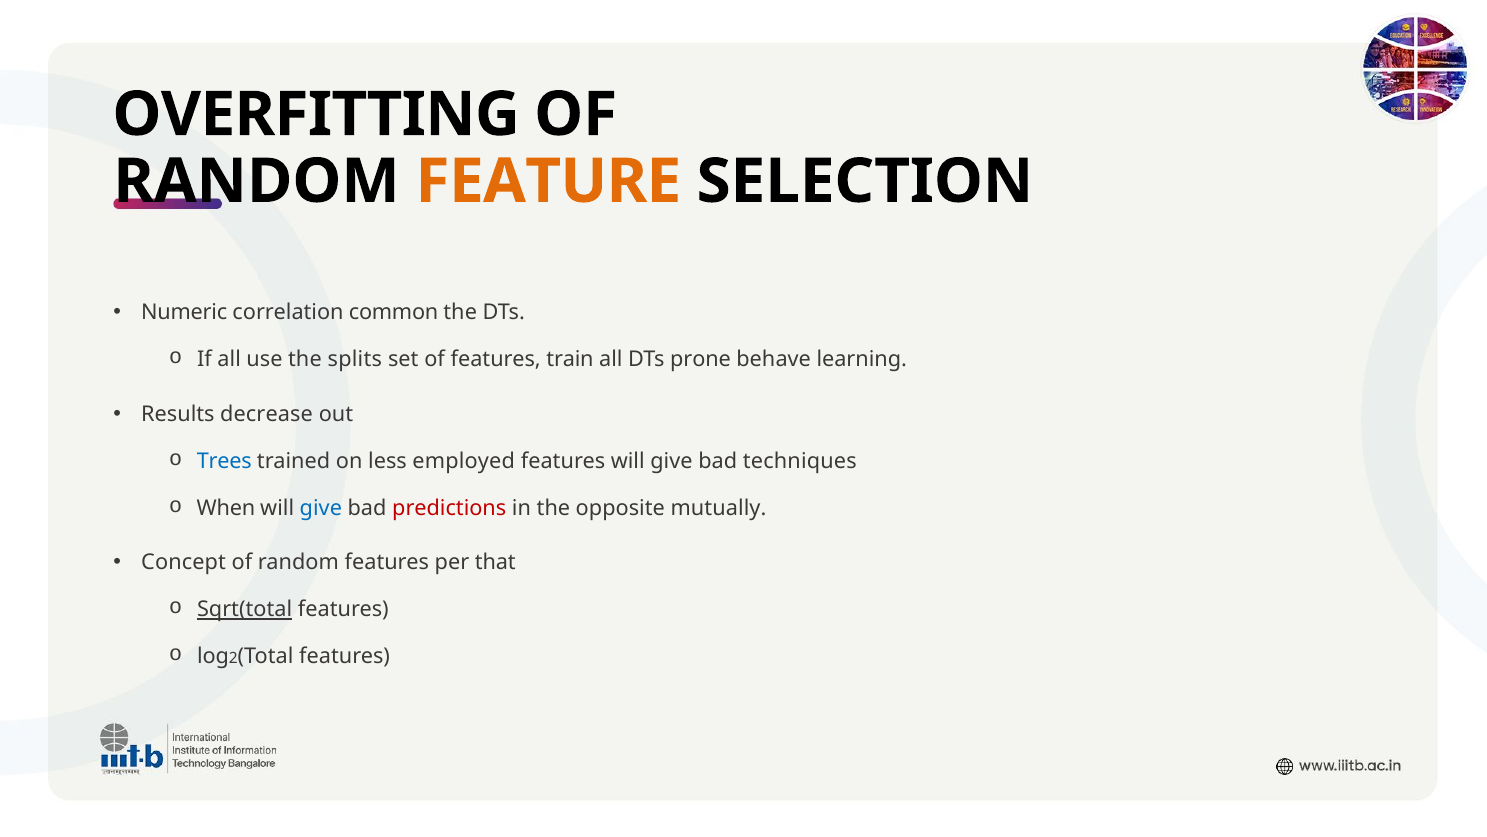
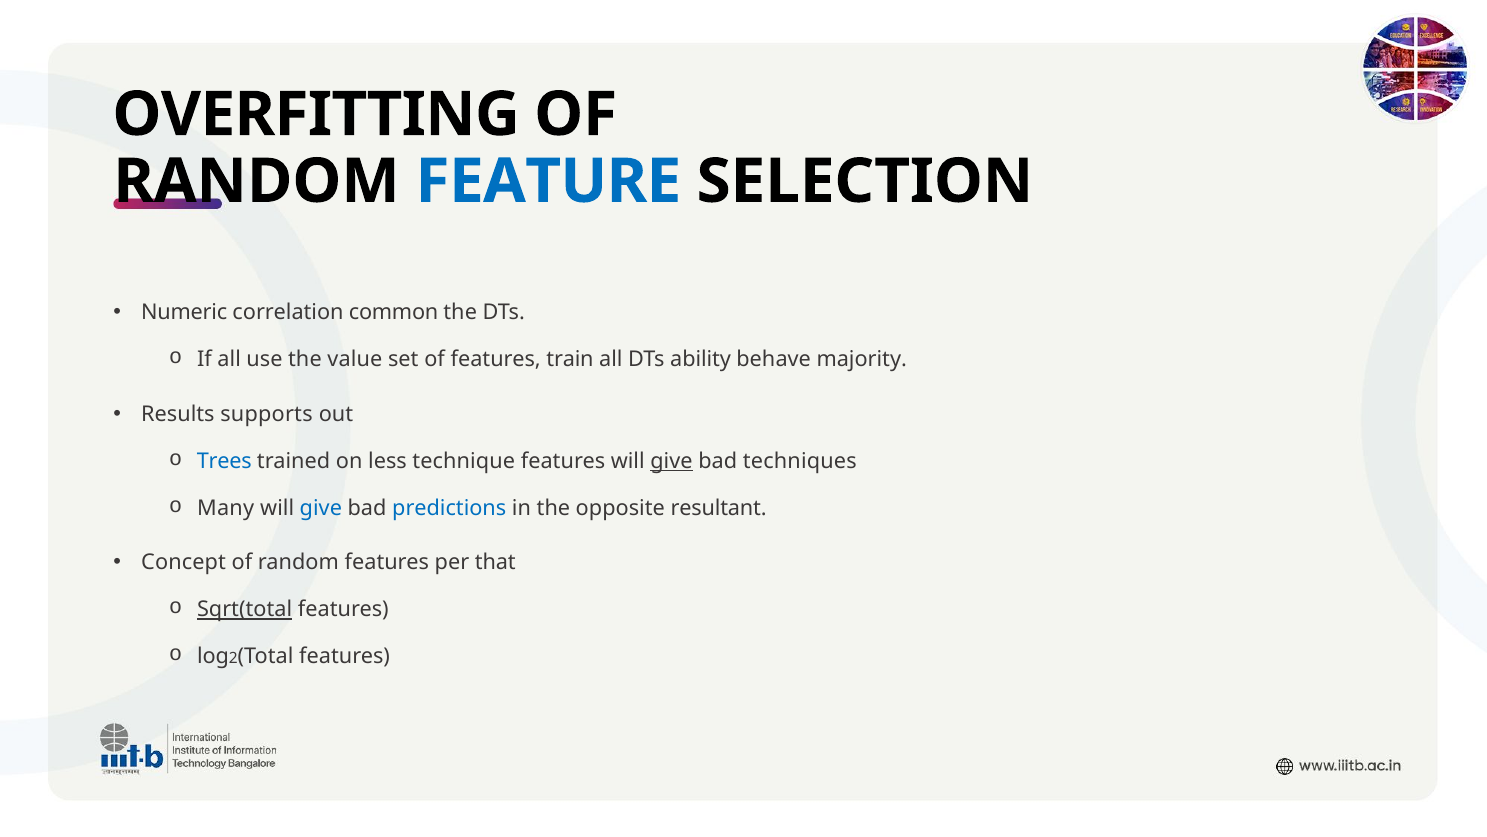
FEATURE colour: orange -> blue (548, 181)
splits: splits -> value (355, 359)
prone: prone -> ability (701, 359)
learning: learning -> majority (862, 359)
decrease: decrease -> supports (266, 414)
employed: employed -> technique (464, 461)
give underline: none -> present (671, 461)
When: When -> Many (226, 508)
predictions colour: red -> blue (449, 508)
mutually: mutually -> resultant (719, 508)
